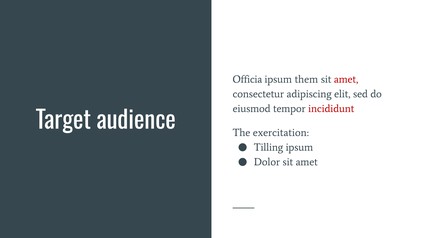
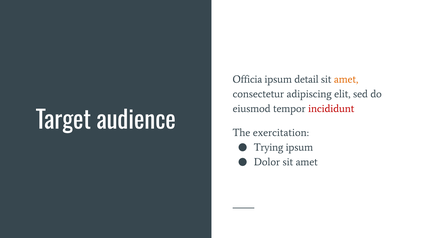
them: them -> detail (306, 79)
amet colour: red -> orange (346, 79)
Tilling: Tilling -> Trying (269, 147)
